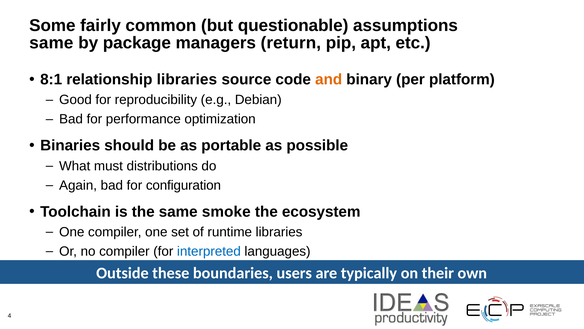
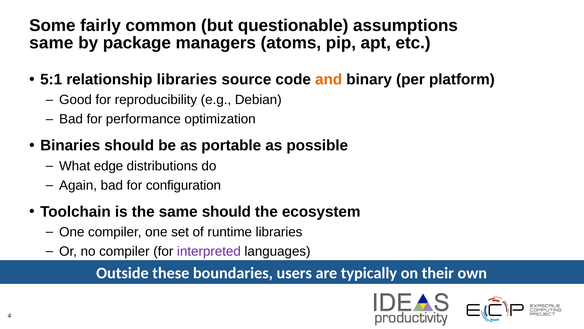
return: return -> atoms (291, 43)
8:1: 8:1 -> 5:1 (51, 79)
must: must -> edge (108, 166)
same smoke: smoke -> should (226, 211)
interpreted colour: blue -> purple (209, 251)
